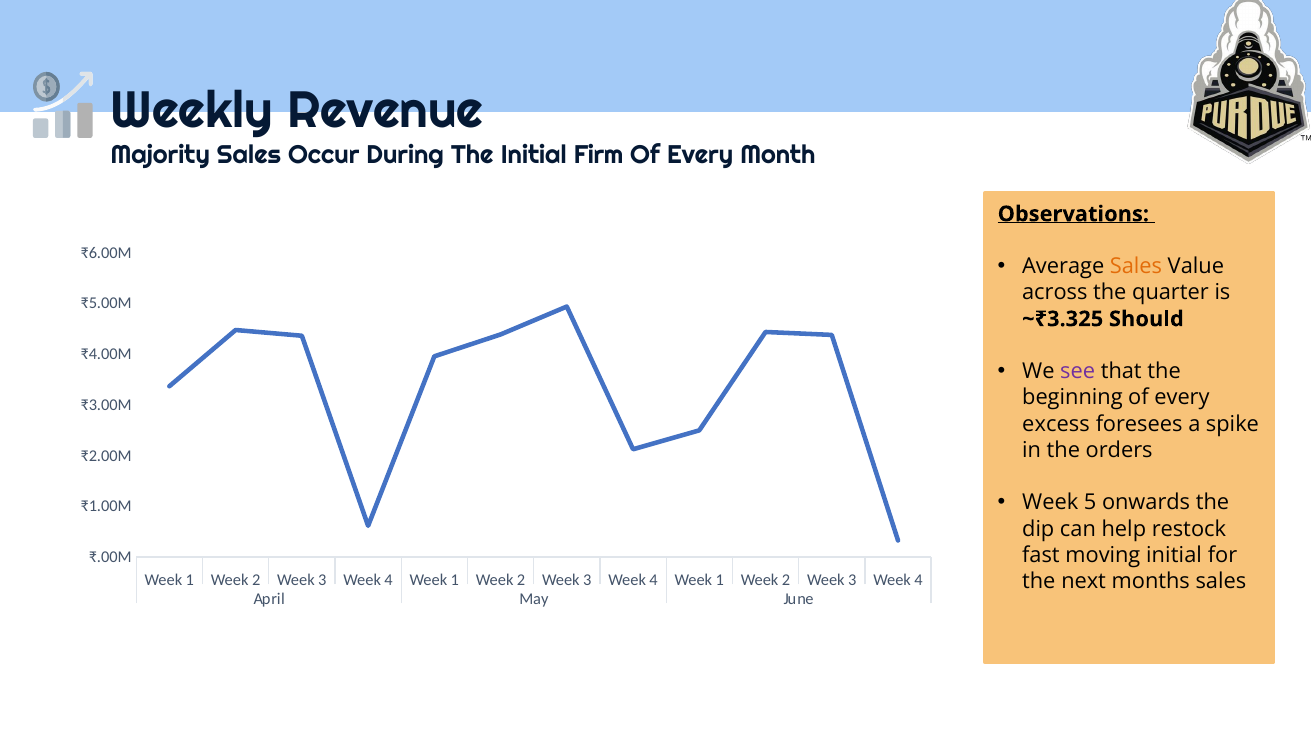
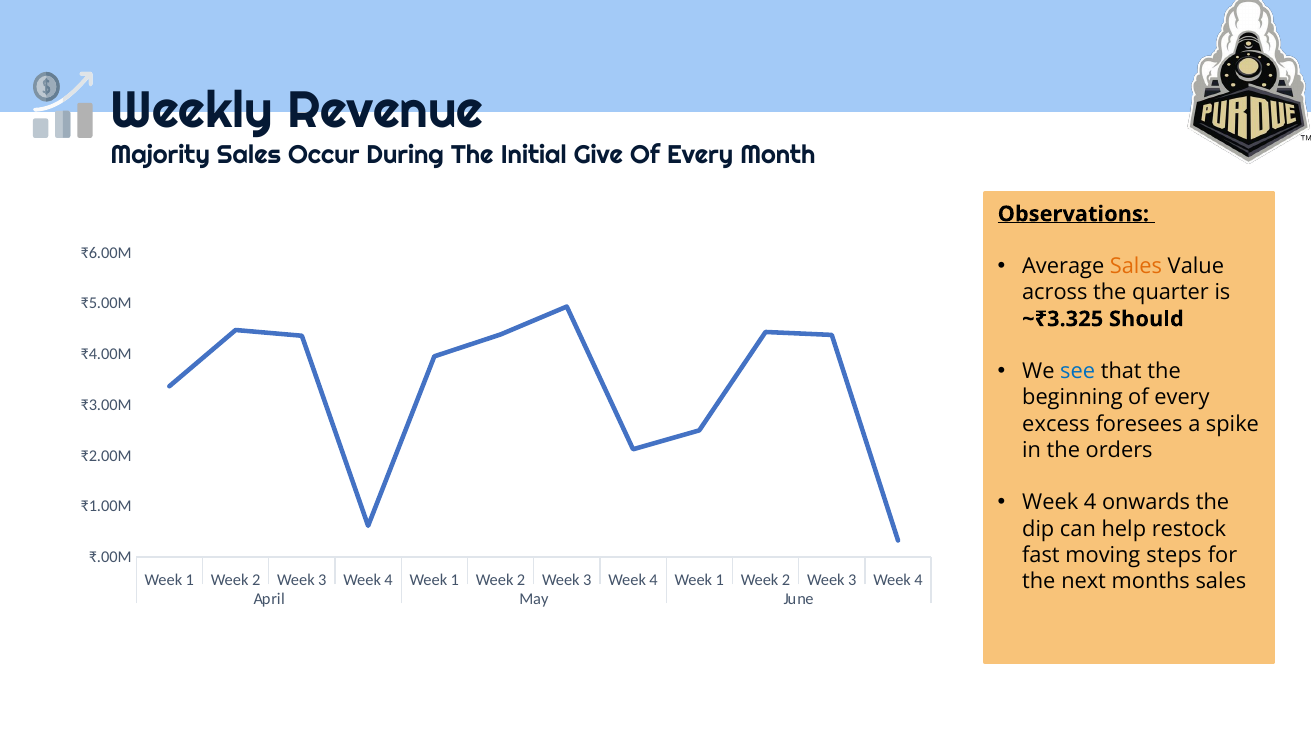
Firm: Firm -> Give (599, 155)
see colour: purple -> blue (1078, 371)
5: 5 -> 4 (1090, 502)
moving initial: initial -> steps (1174, 555)
